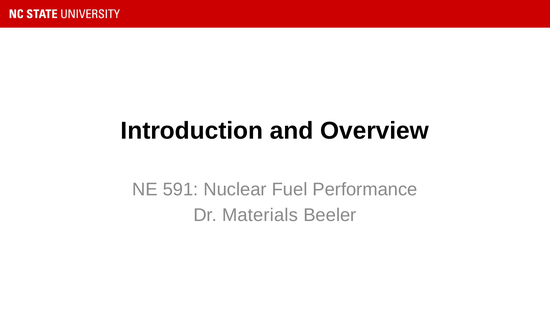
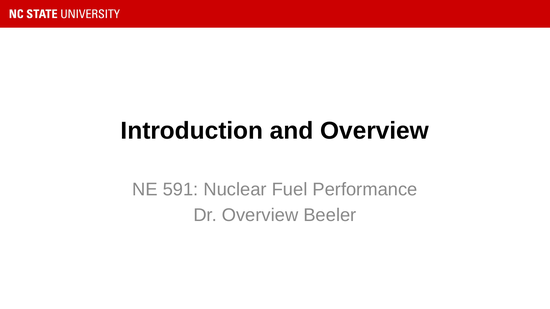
Dr Materials: Materials -> Overview (260, 215)
